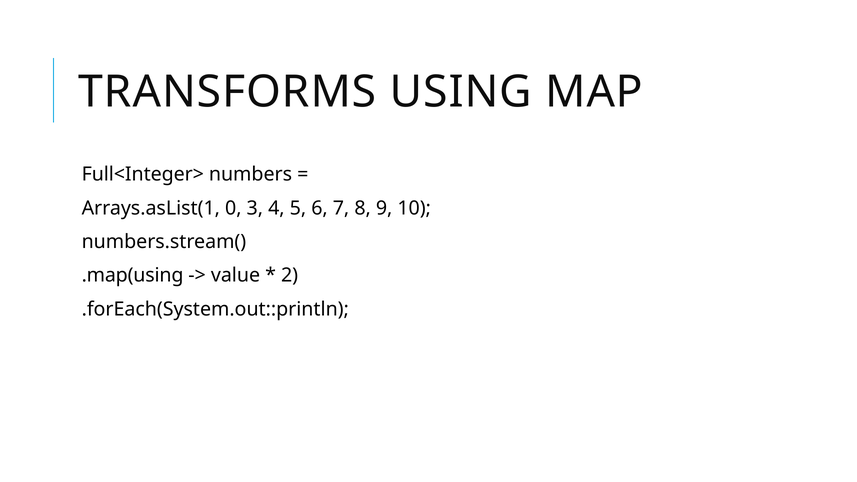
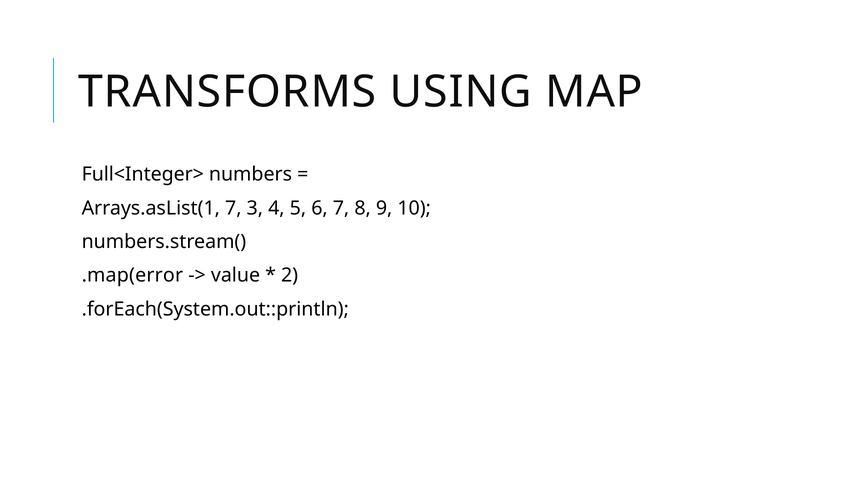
Arrays.asList(1 0: 0 -> 7 (233, 208)
.map(using: .map(using -> .map(error (132, 275)
